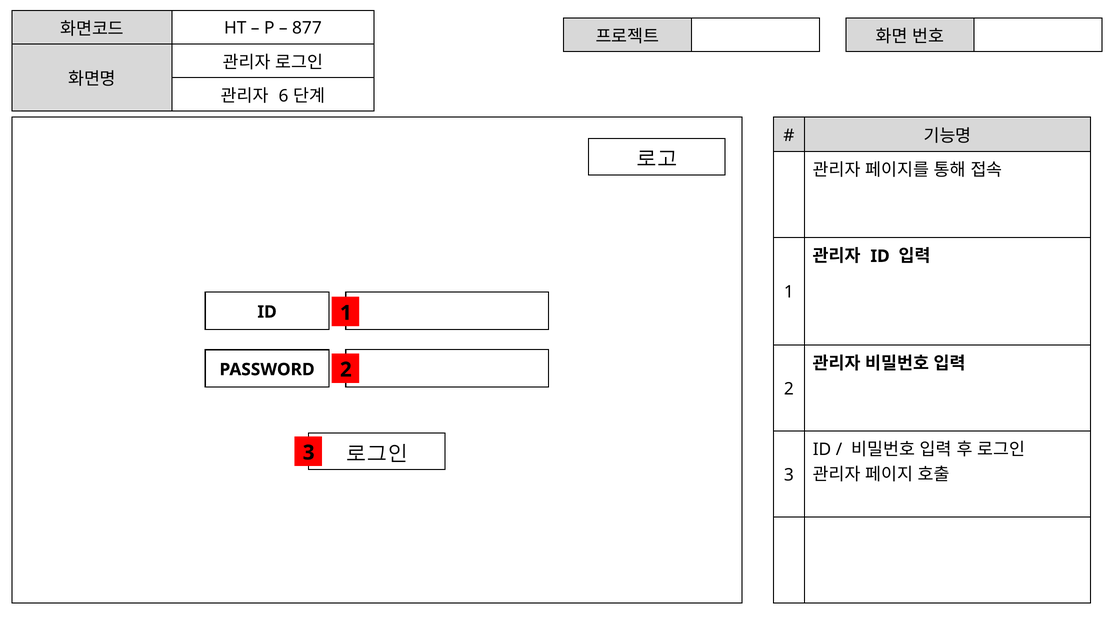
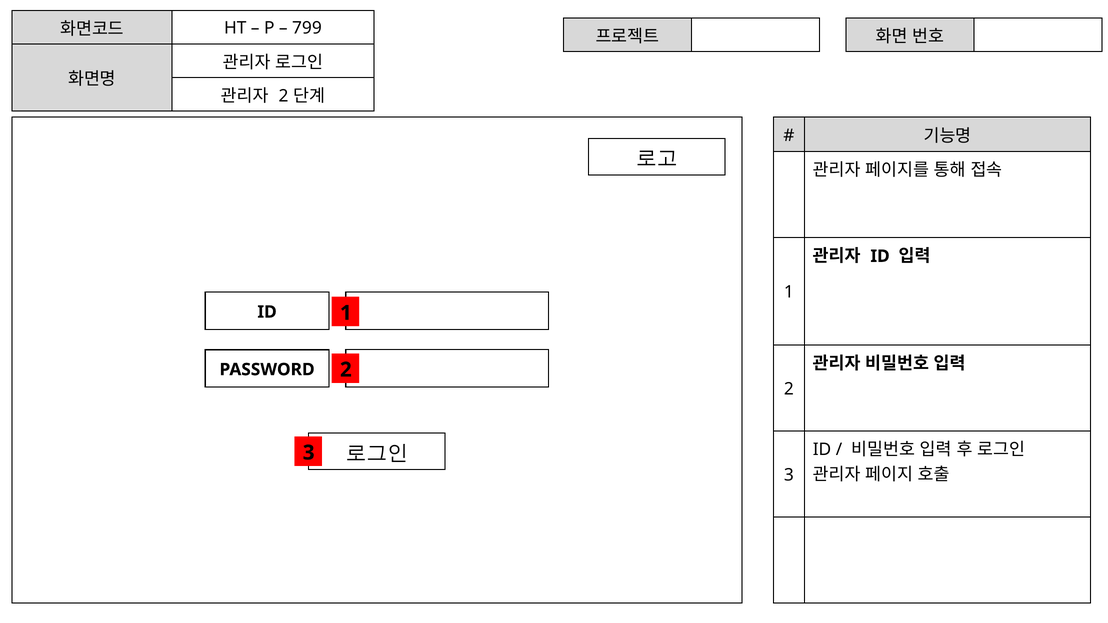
877: 877 -> 799 (307, 28)
6: 6 -> 2 (284, 96)
